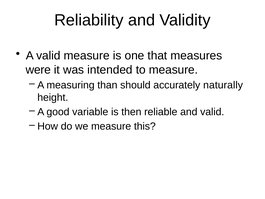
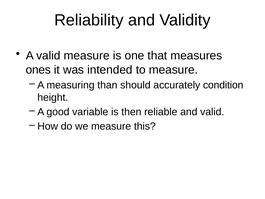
were: were -> ones (38, 70)
naturally: naturally -> condition (223, 85)
